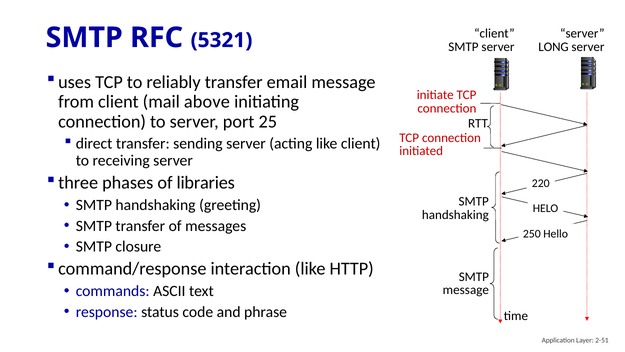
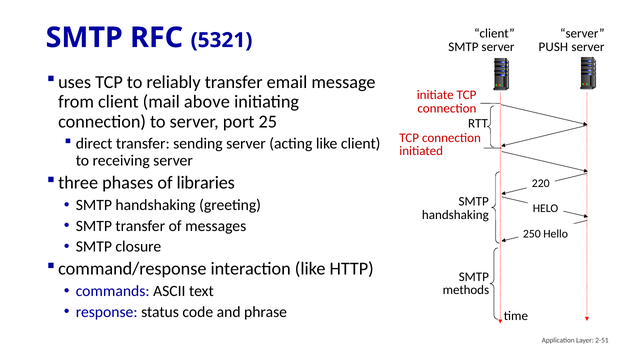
LONG: LONG -> PUSH (553, 47)
message: message -> methods (466, 290)
